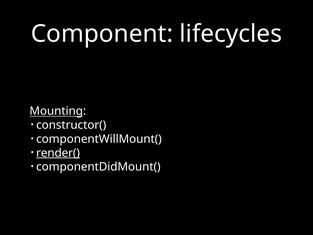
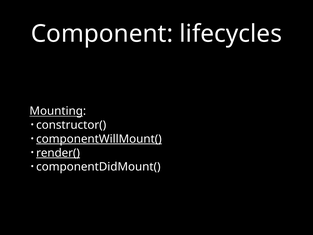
componentWillMount( underline: none -> present (99, 139)
